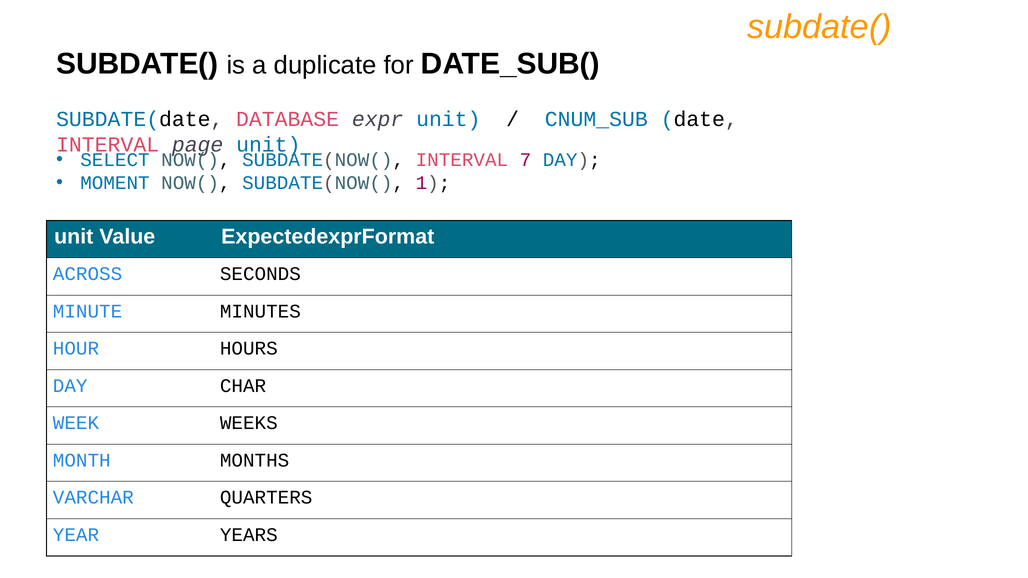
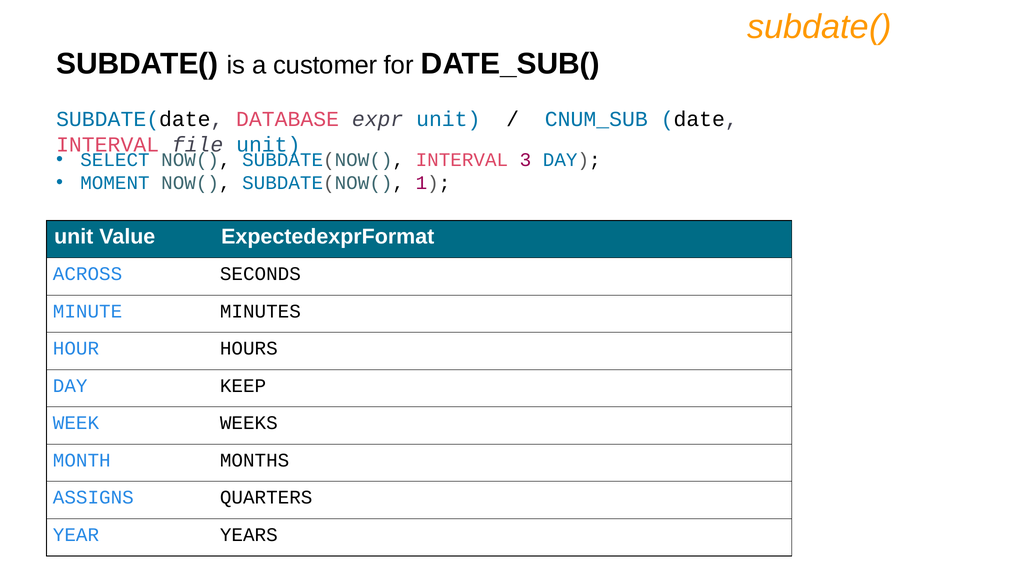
duplicate: duplicate -> customer (325, 66)
page: page -> file (198, 145)
7: 7 -> 3 (526, 160)
CHAR: CHAR -> KEEP (243, 386)
VARCHAR: VARCHAR -> ASSIGNS (93, 498)
